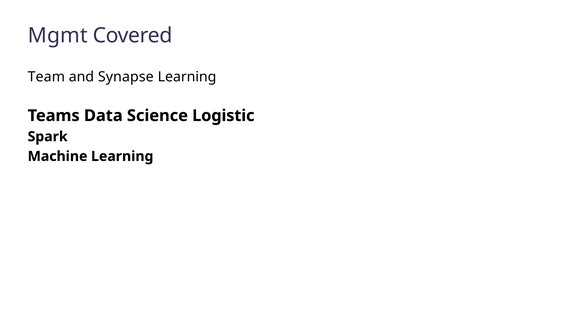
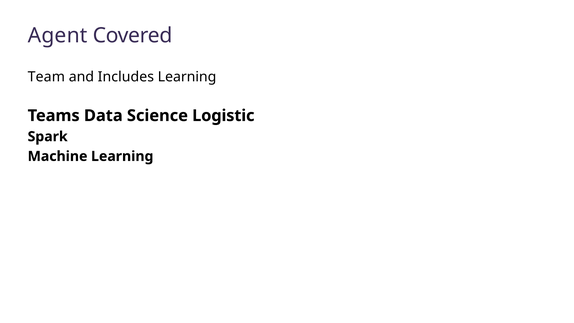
Mgmt: Mgmt -> Agent (58, 36)
Synapse: Synapse -> Includes (126, 77)
